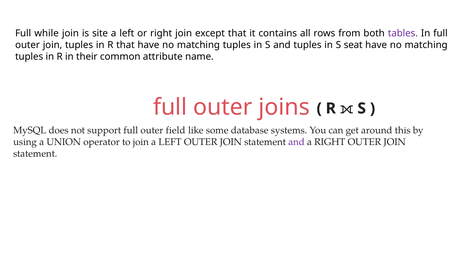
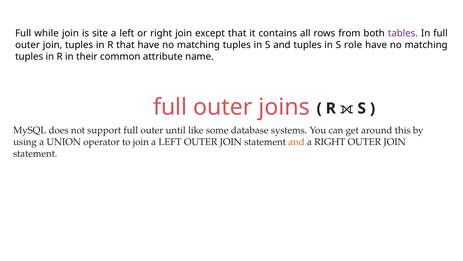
seat: seat -> role (353, 45)
field: field -> until (176, 130)
and colour: purple -> orange (296, 142)
